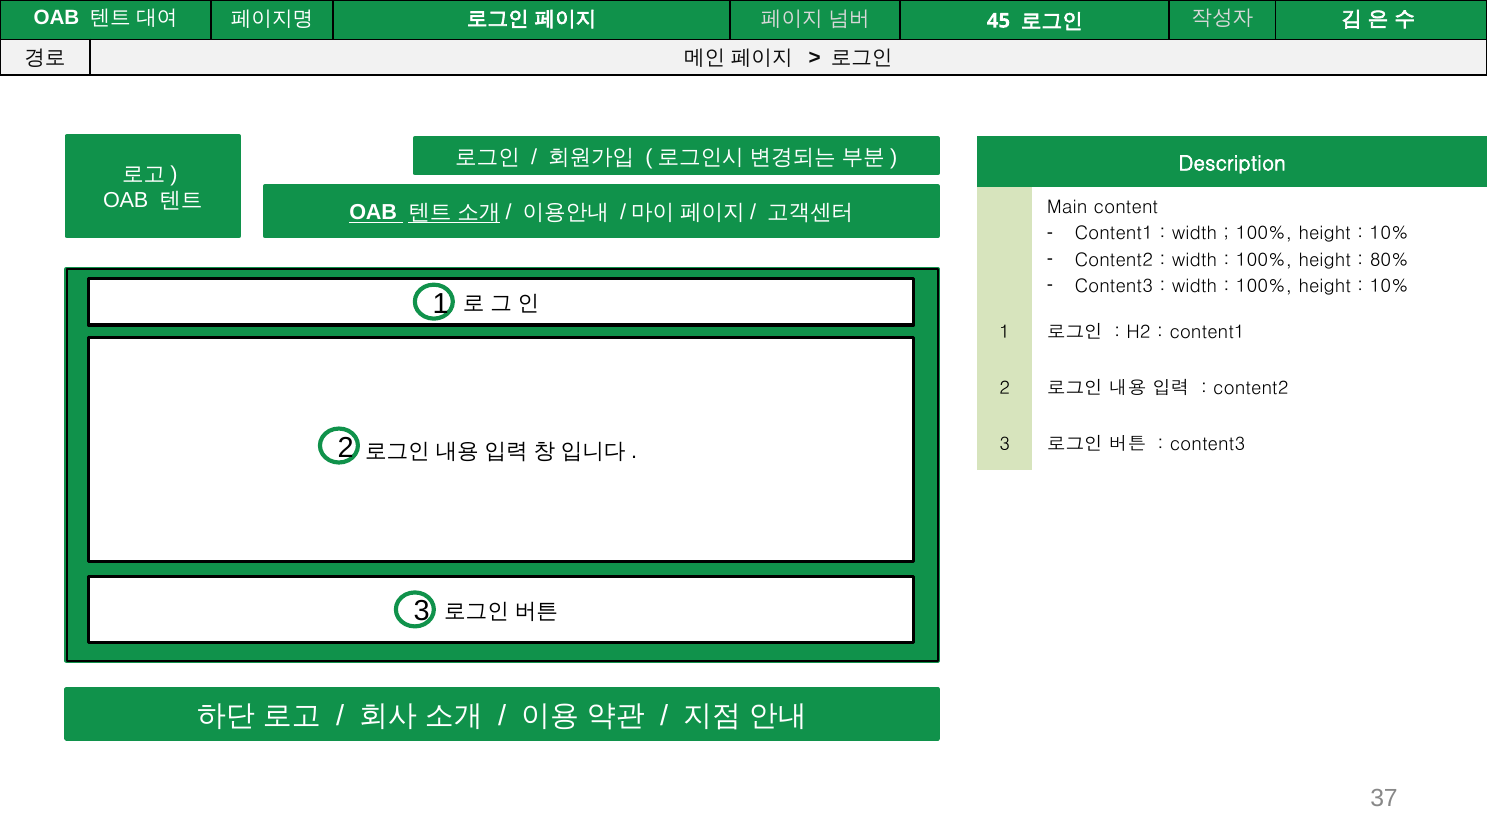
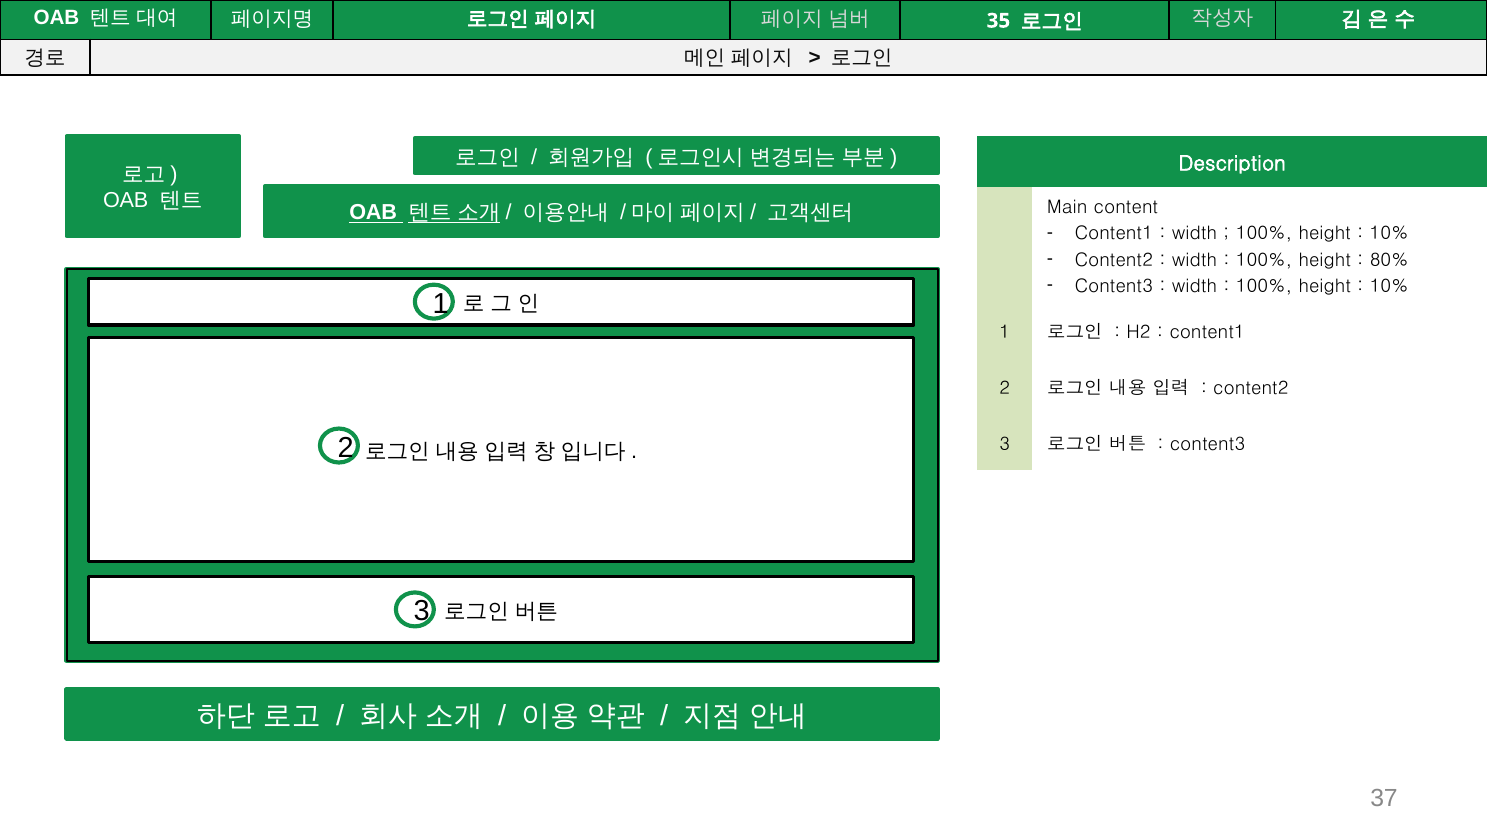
45: 45 -> 35 (998, 21)
